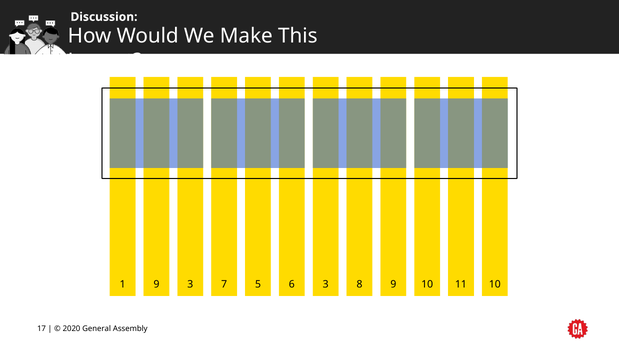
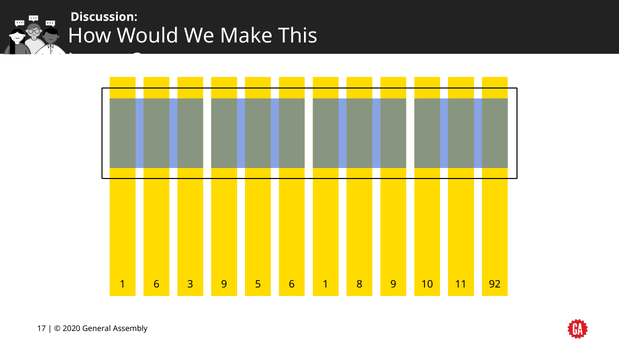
1 9: 9 -> 6 (156, 284)
3 7: 7 -> 9 (224, 284)
6 3: 3 -> 1 (326, 284)
11 10: 10 -> 92 (495, 284)
